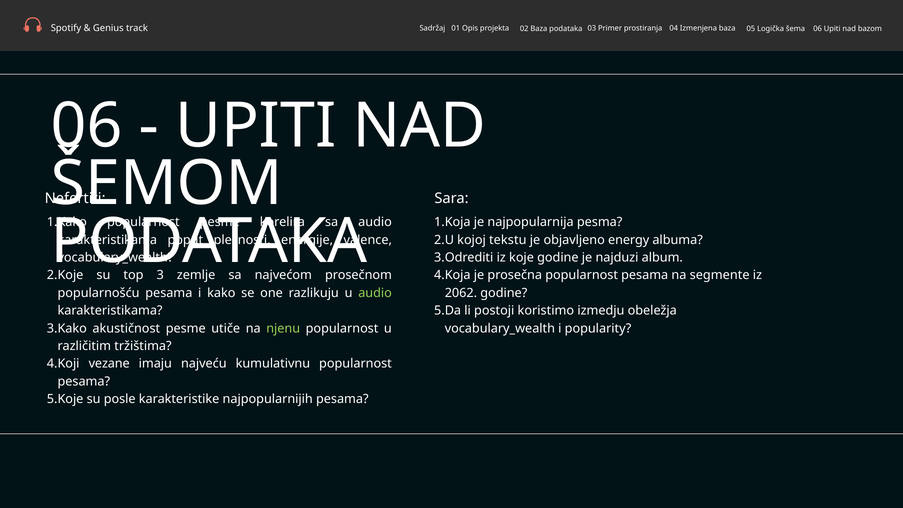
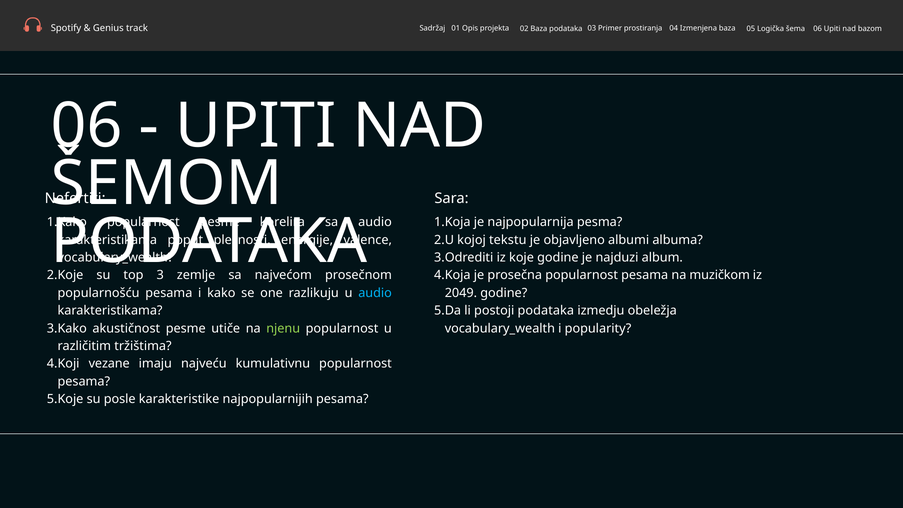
energy: energy -> albumi (629, 240)
segmente: segmente -> muzičkom (720, 275)
audio colour: light green -> light blue (375, 293)
2062: 2062 -> 2049 (461, 293)
postoji koristimo: koristimo -> podataka (546, 311)
